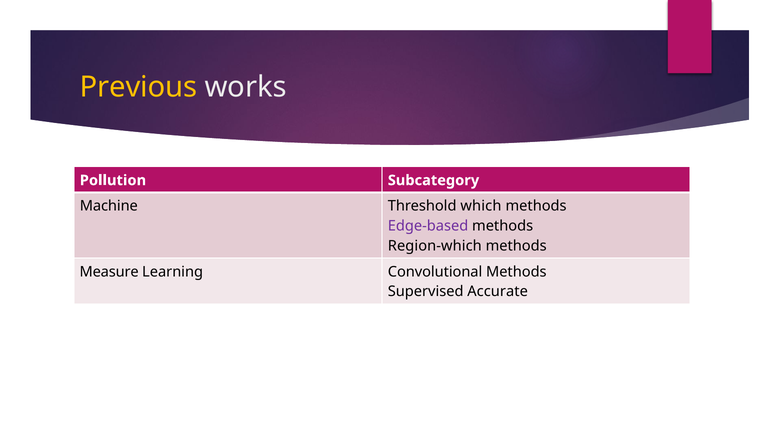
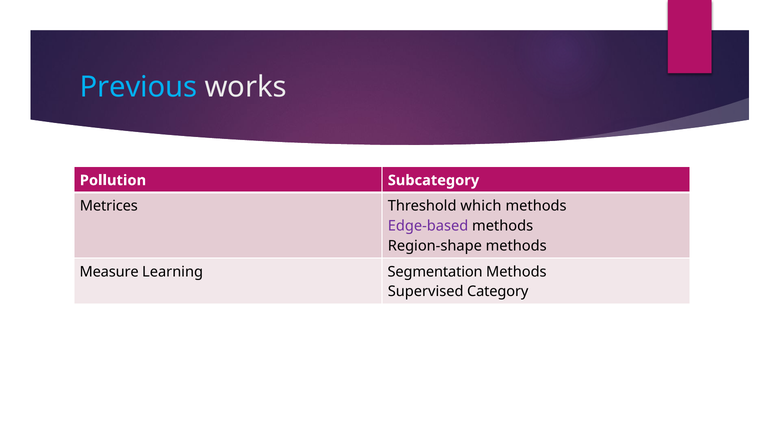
Previous colour: yellow -> light blue (138, 87)
Machine: Machine -> Metrices (109, 206)
Region-which: Region-which -> Region-shape (435, 246)
Convolutional: Convolutional -> Segmentation (435, 272)
Accurate: Accurate -> Category (498, 291)
